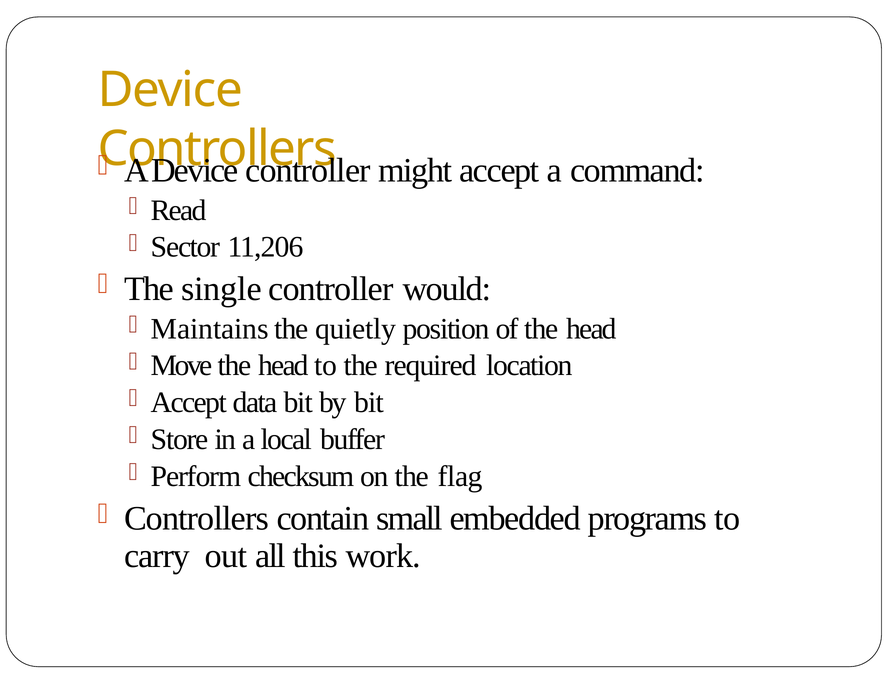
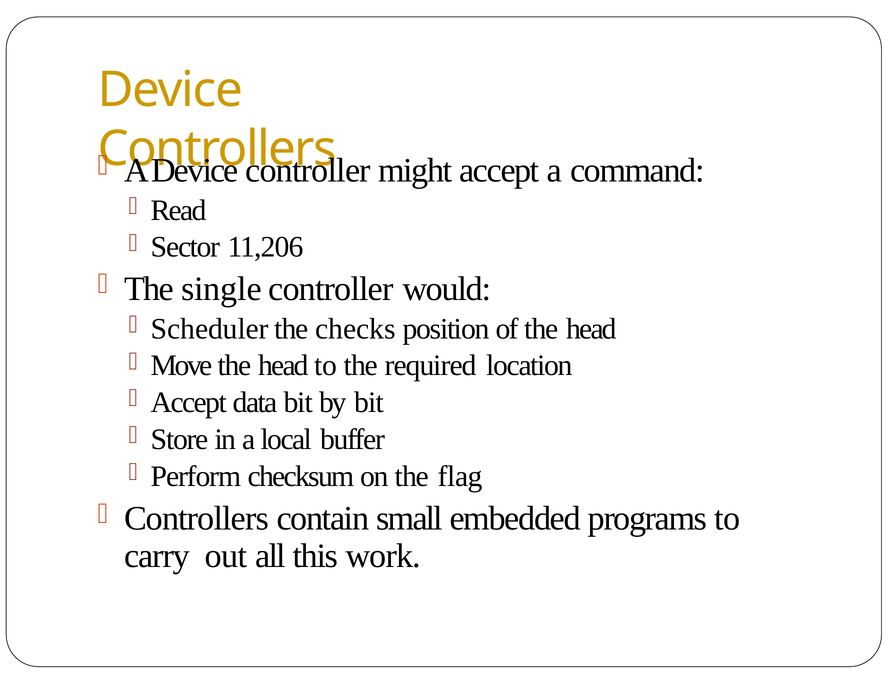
Maintains: Maintains -> Scheduler (210, 329)
quietly: quietly -> checks (355, 329)
